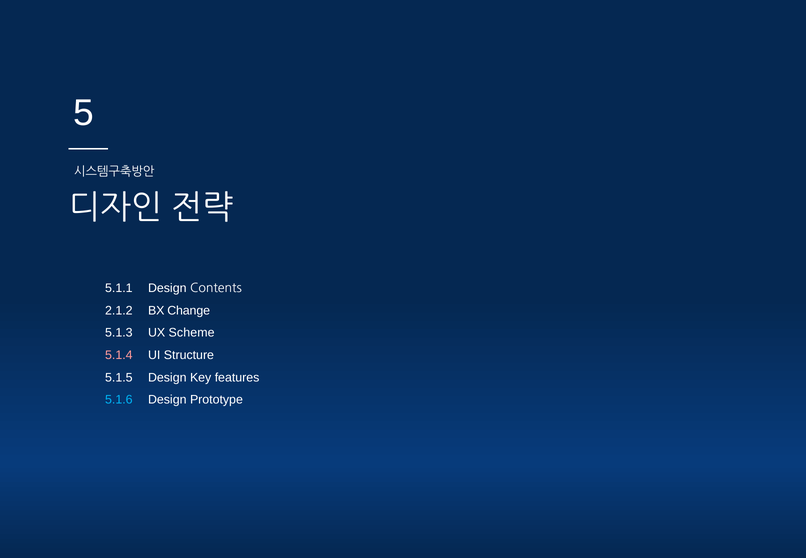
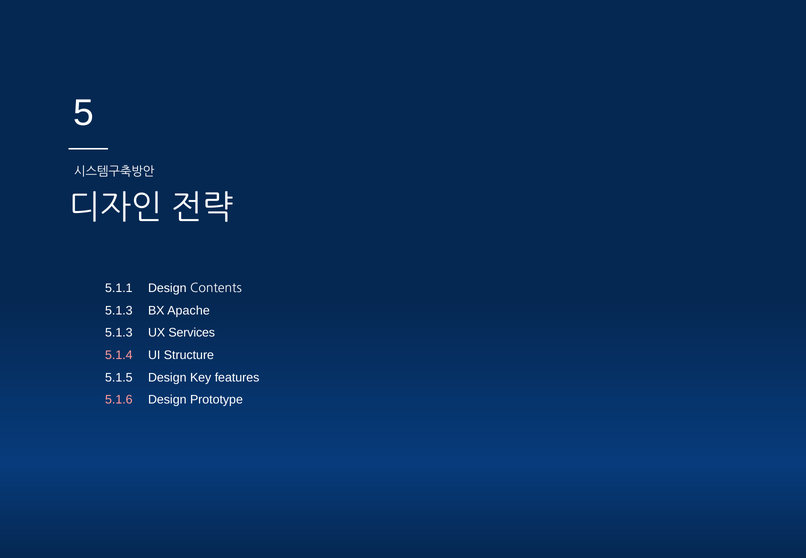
2.1.2: 2.1.2 -> 5.1.3 (119, 311)
Change: Change -> Apache (189, 311)
Scheme: Scheme -> Services (192, 333)
5.1.6 colour: light blue -> pink (119, 400)
